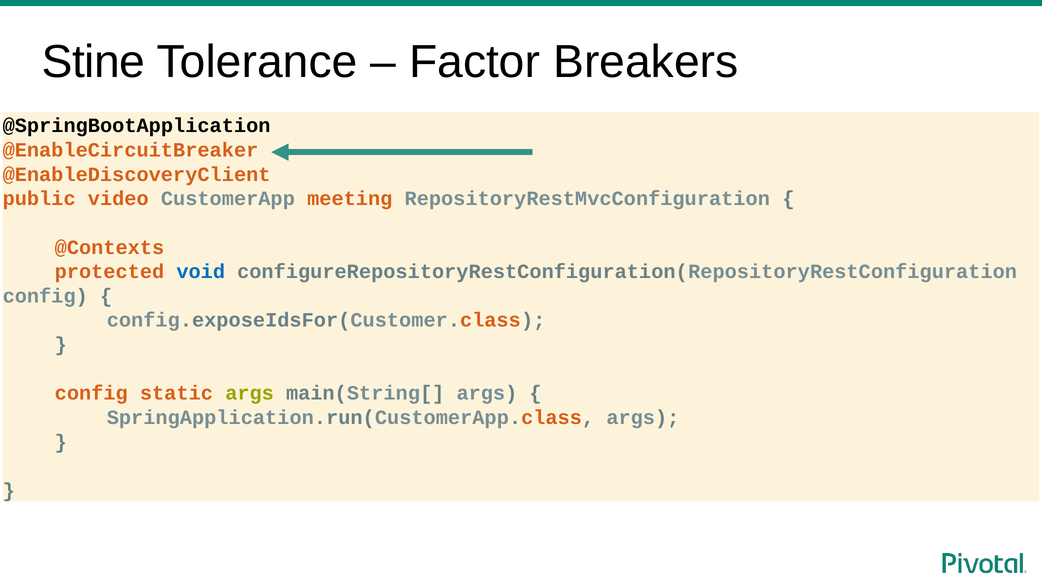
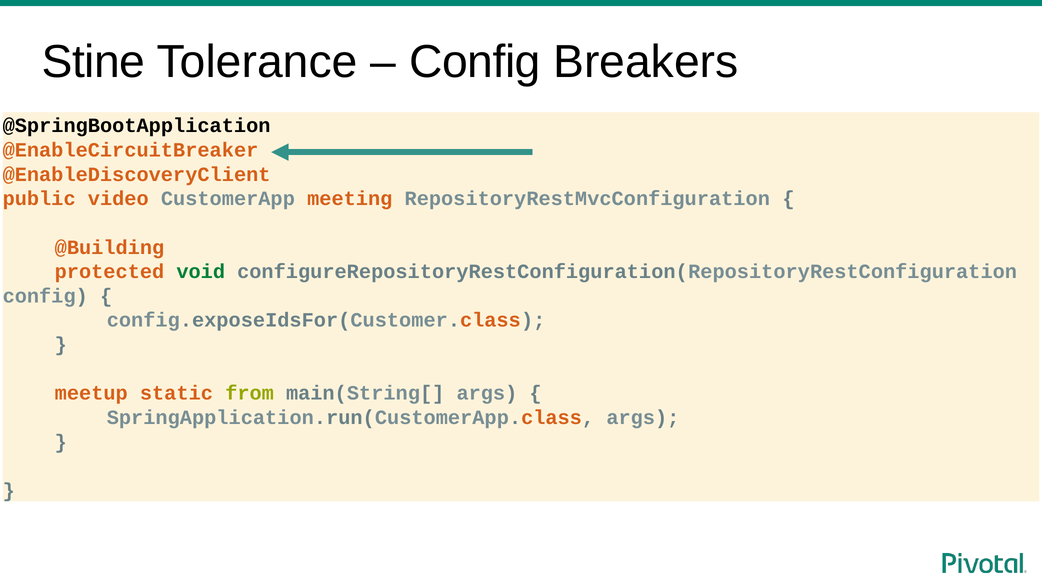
Factor: Factor -> Config (475, 62)
@Contexts: @Contexts -> @Building (109, 247)
void colour: blue -> green (201, 272)
config: config -> meetup (91, 393)
static args: args -> from (250, 393)
